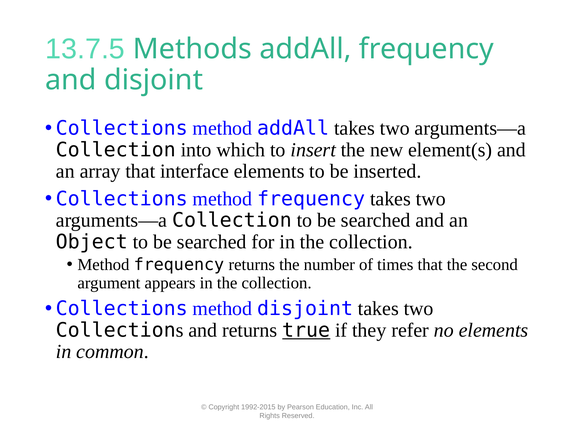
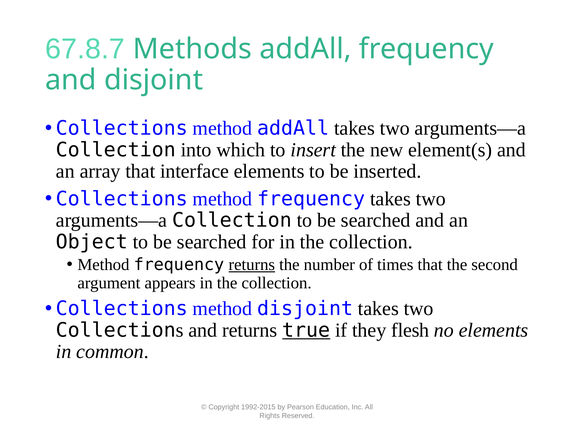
13.7.5: 13.7.5 -> 67.8.7 (85, 49)
returns underline: none -> present (252, 264)
refer: refer -> flesh (410, 330)
